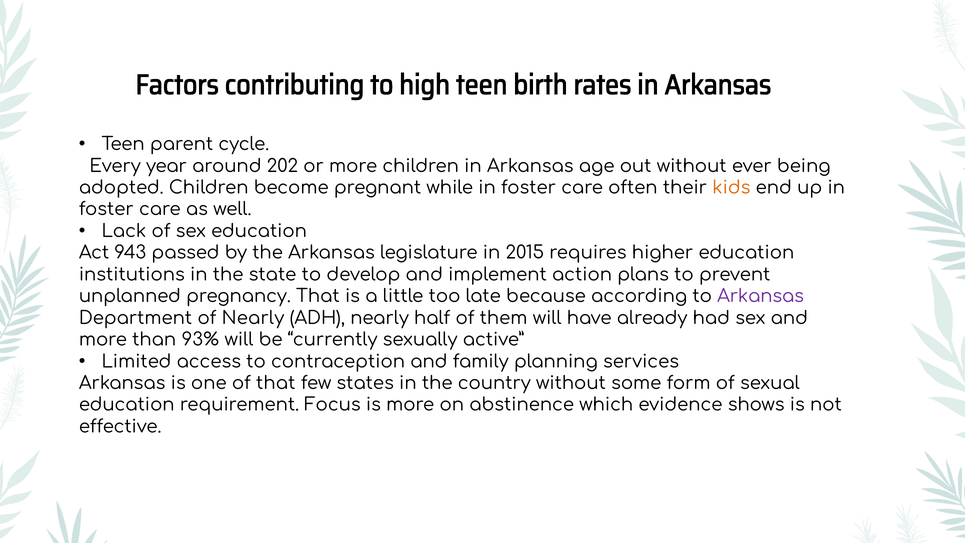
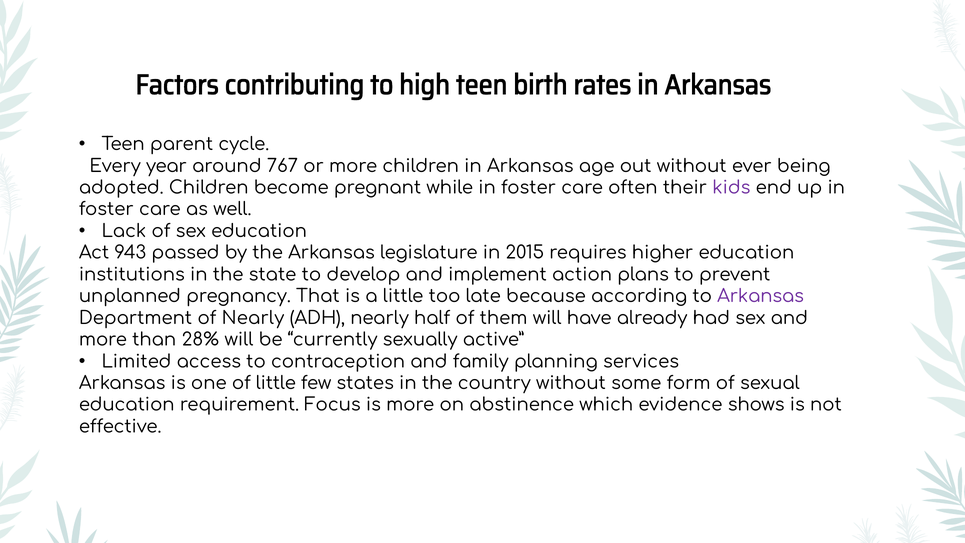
202: 202 -> 767 (282, 166)
kids colour: orange -> purple (731, 188)
93%: 93% -> 28% (200, 340)
of that: that -> little (276, 383)
